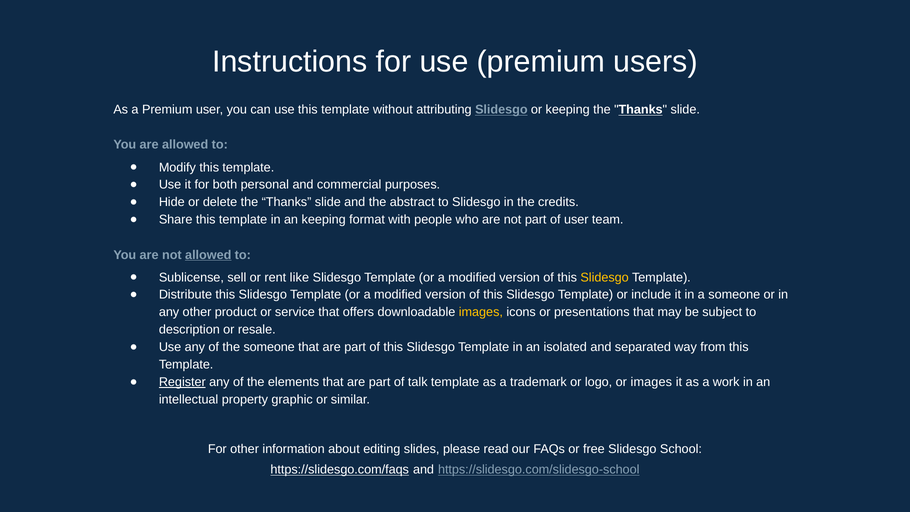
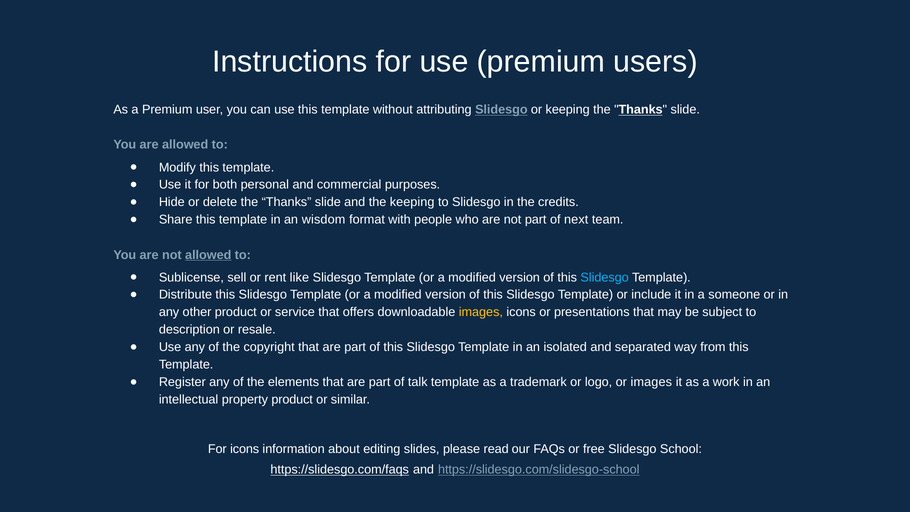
the abstract: abstract -> keeping (412, 202)
an keeping: keeping -> wisdom (324, 220)
of user: user -> next (576, 220)
Slidesgo colour: yellow -> light blue (605, 277)
the someone: someone -> copyright (269, 347)
Register underline: present -> none (182, 382)
property graphic: graphic -> product (292, 399)
For other: other -> icons (245, 449)
